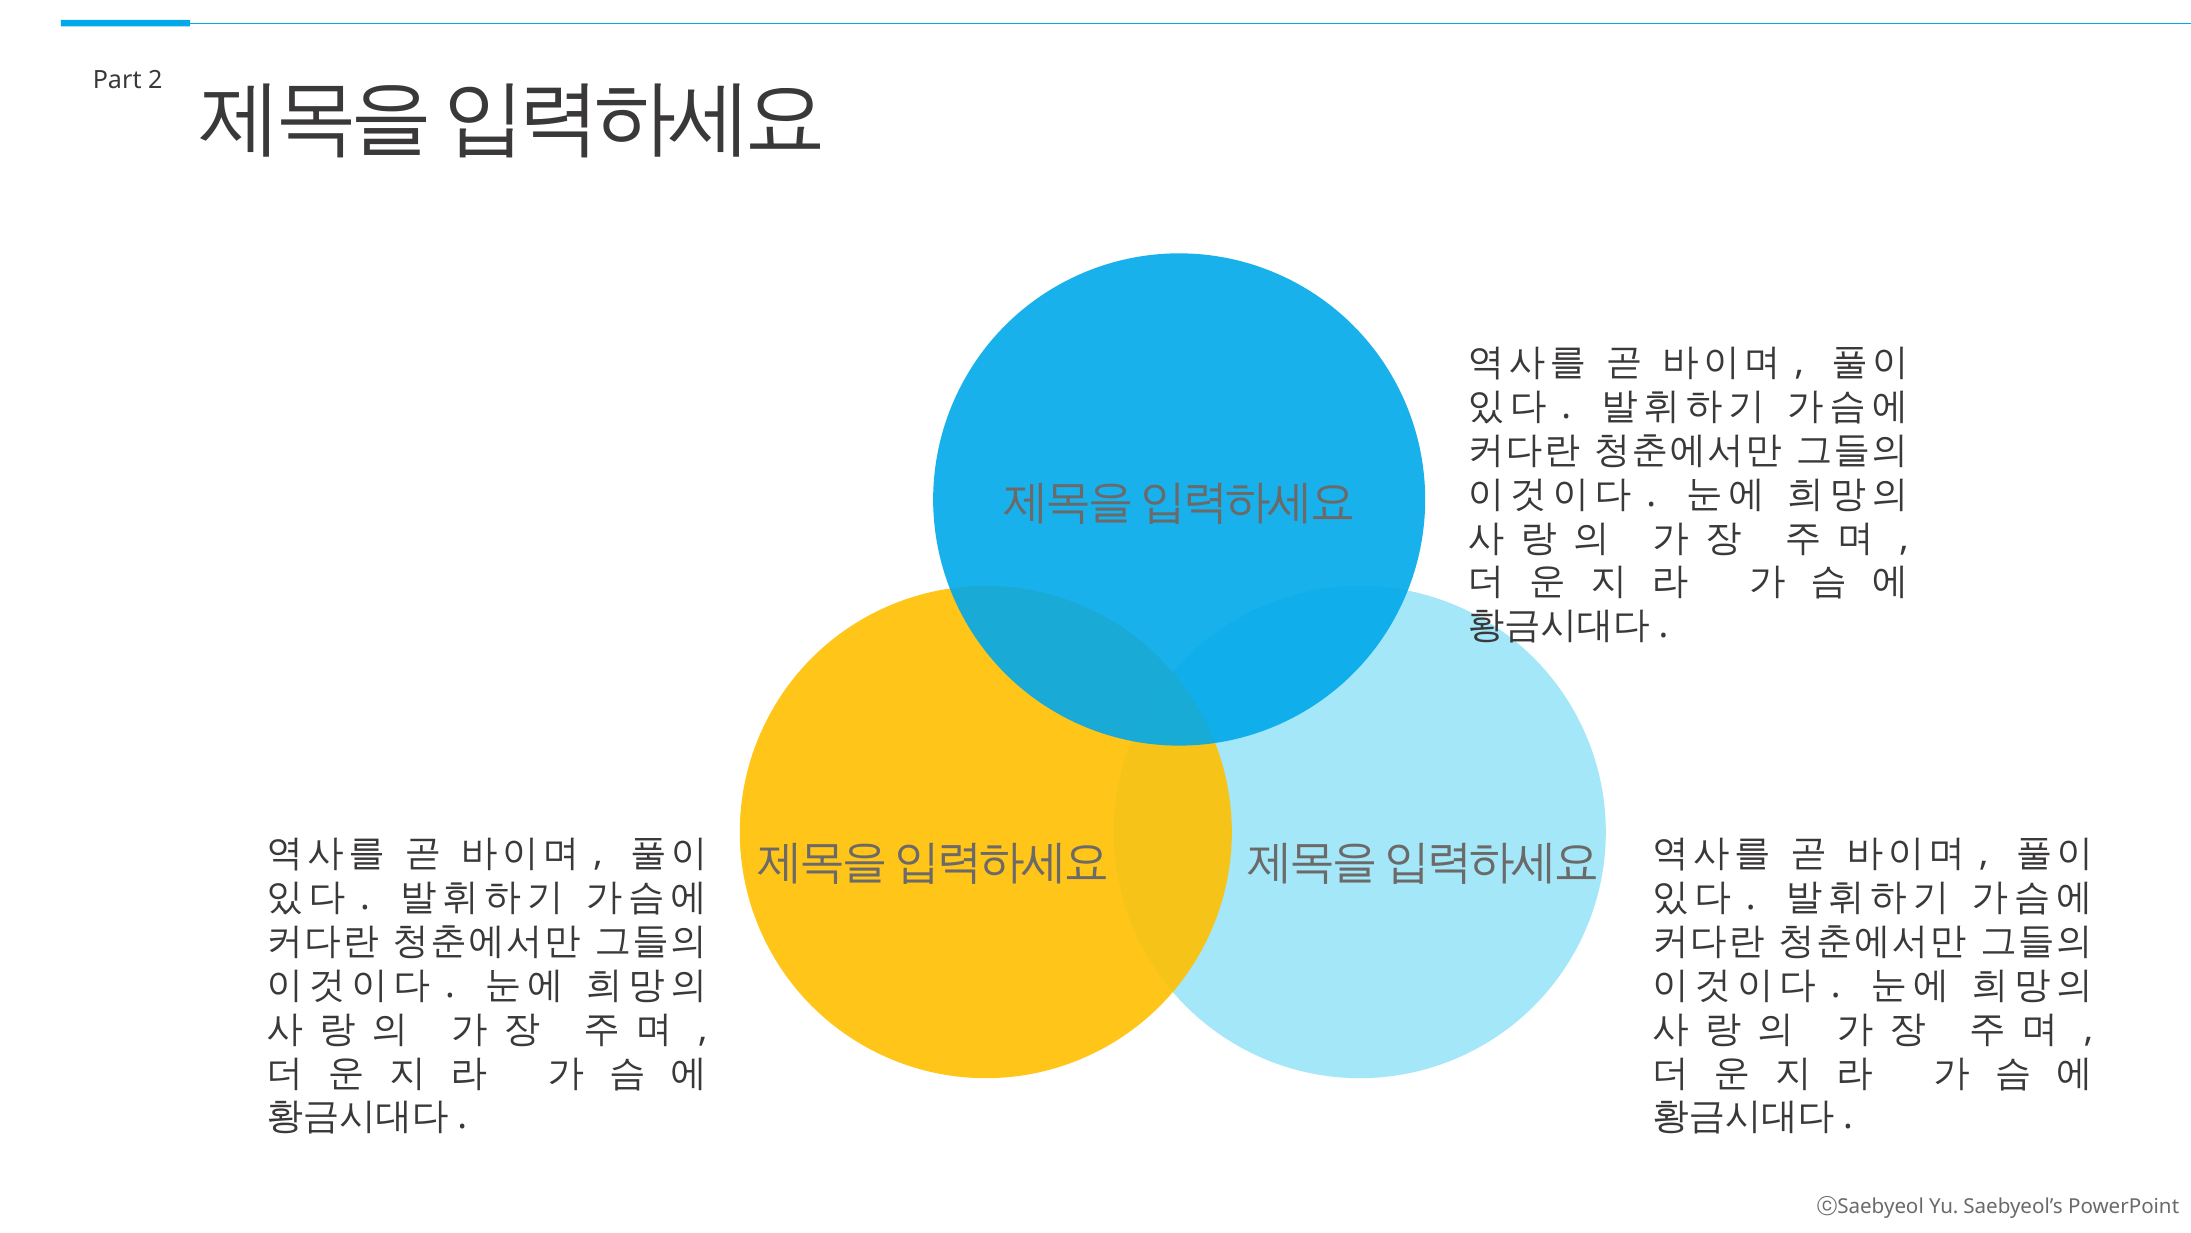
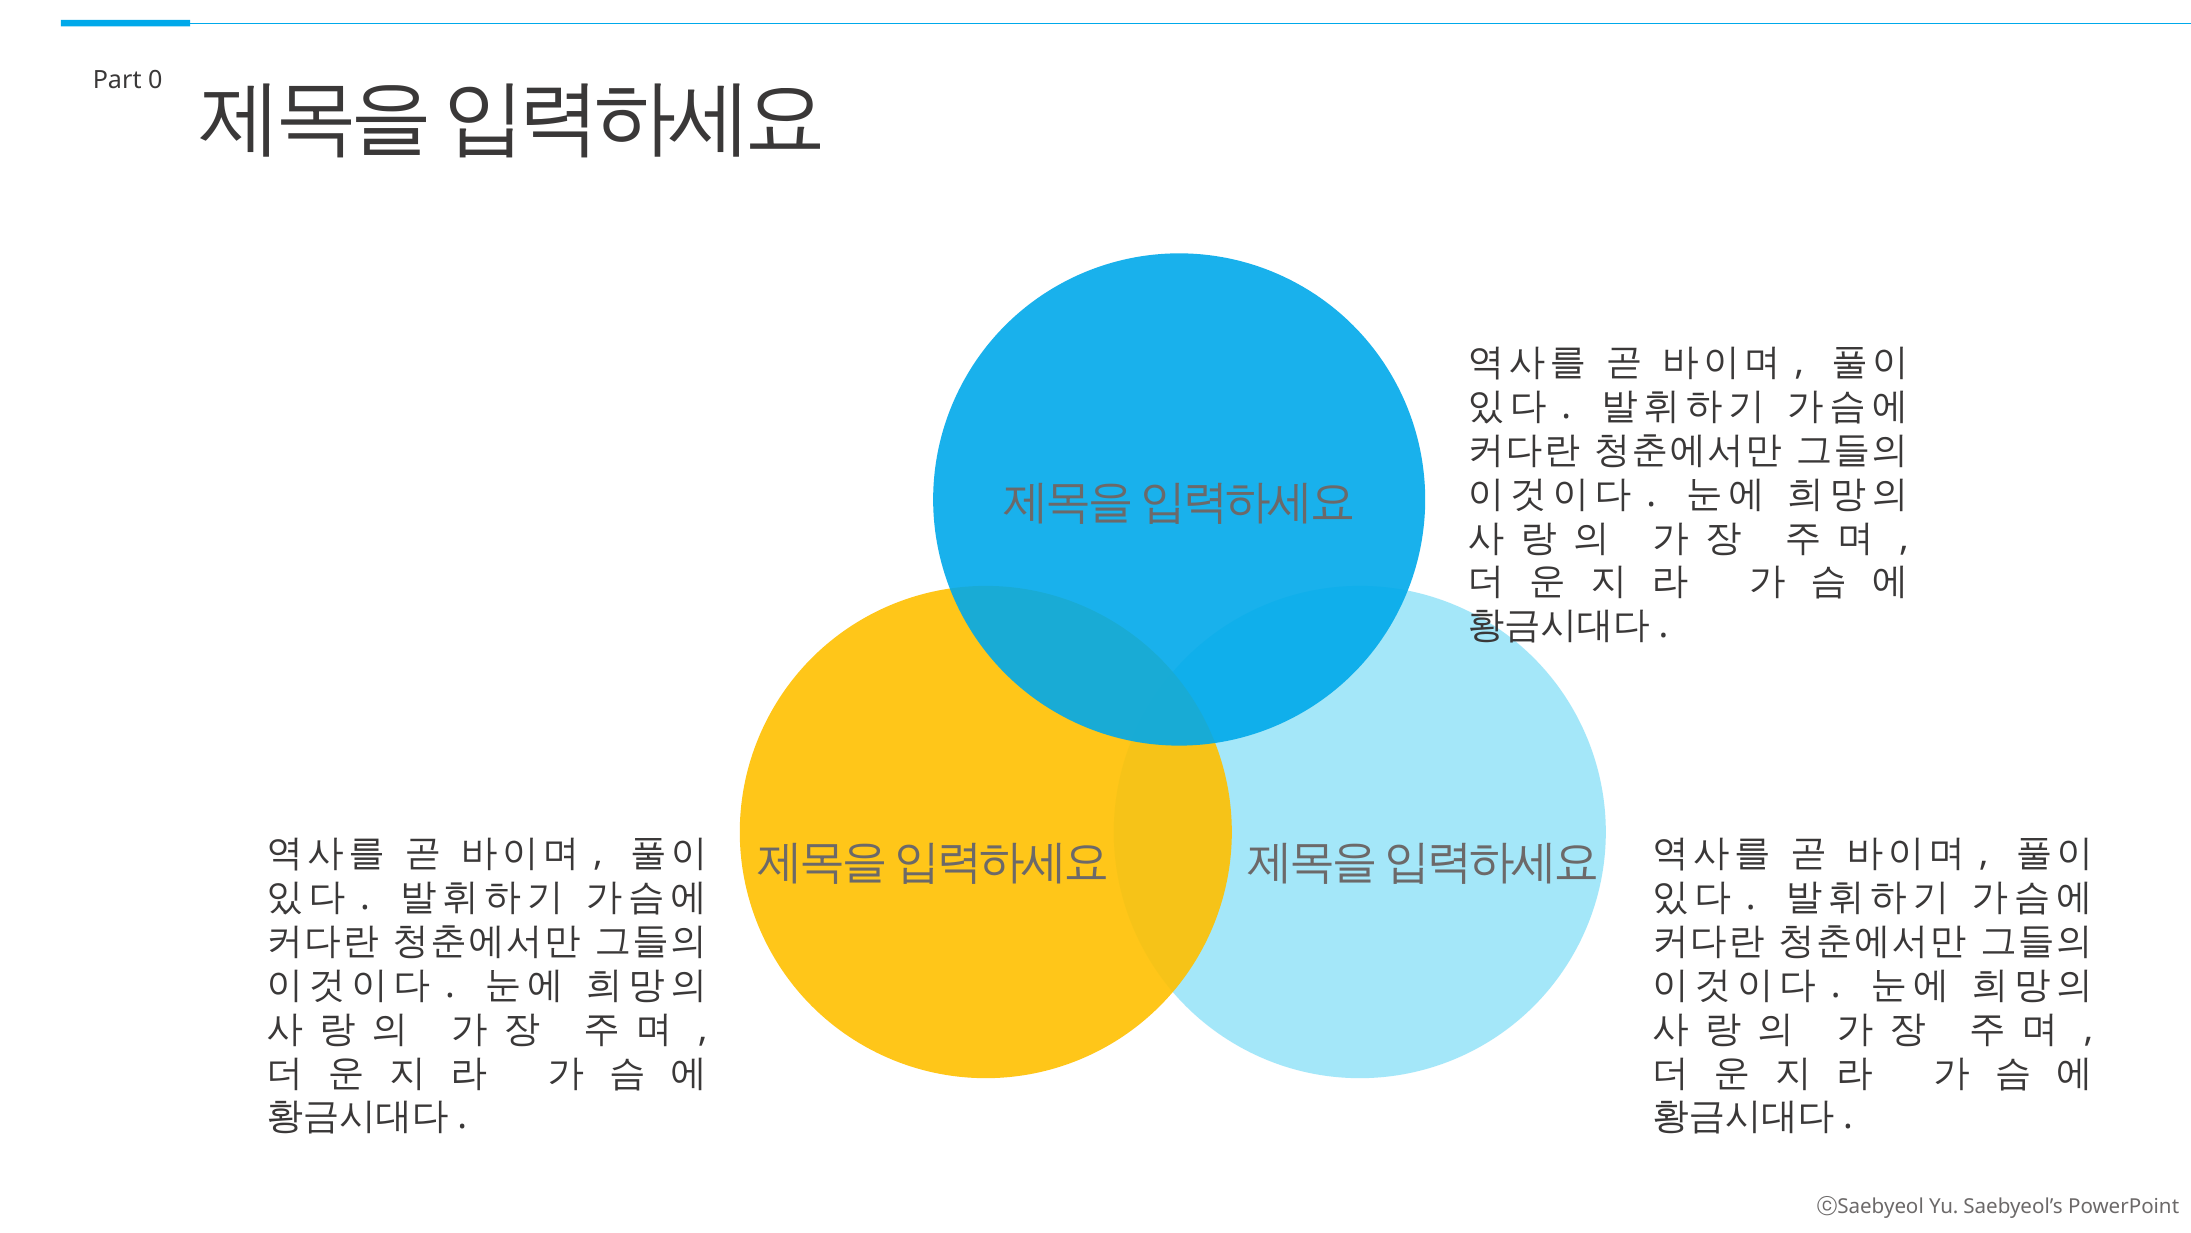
2: 2 -> 0 (155, 80)
